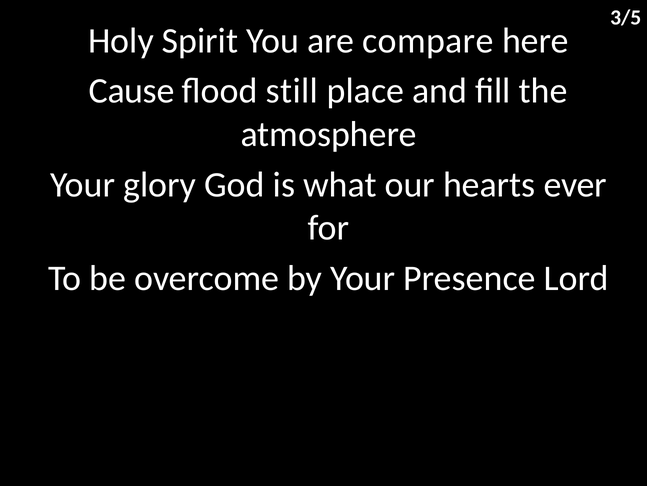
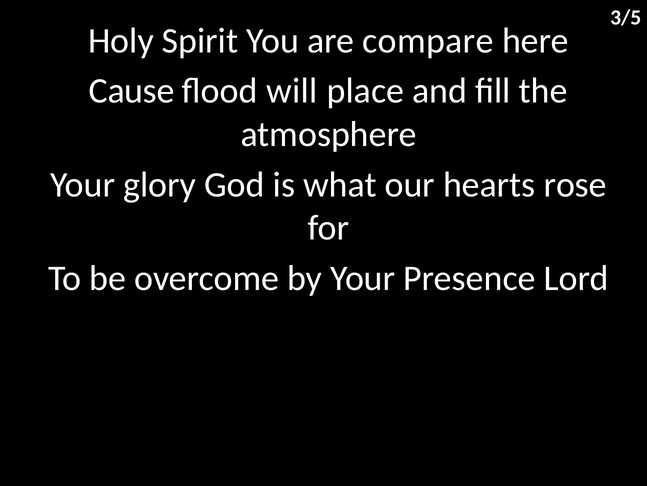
still: still -> will (292, 91)
ever: ever -> rose (575, 184)
